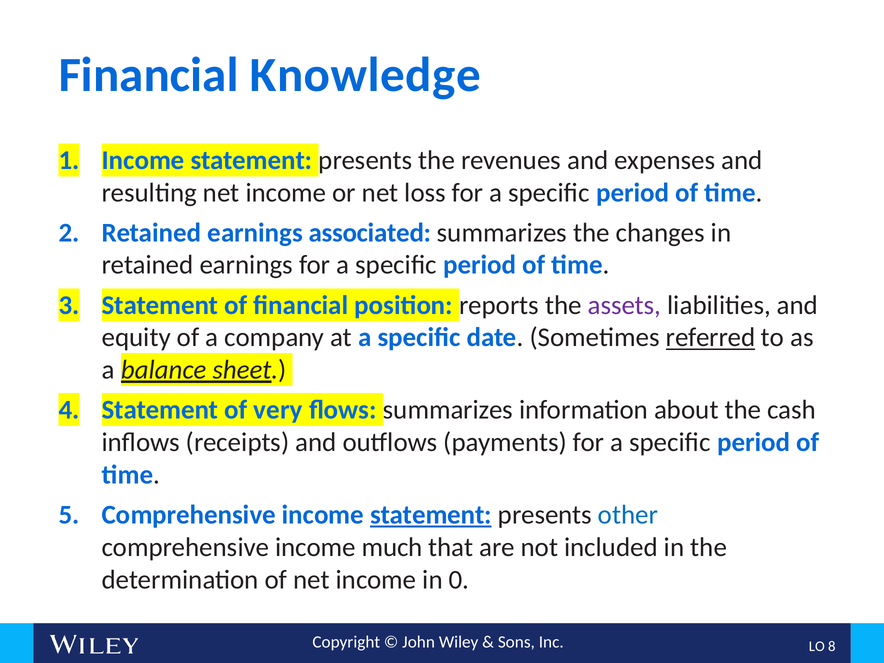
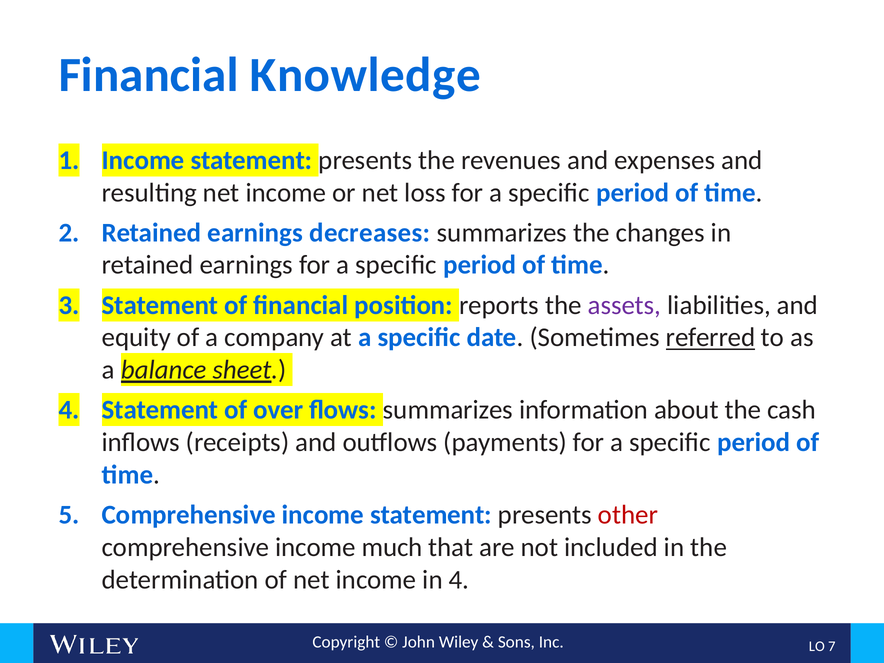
associated: associated -> decreases (370, 233)
very: very -> over (278, 410)
statement underline: present -> none (431, 515)
other colour: blue -> red (628, 515)
in 0: 0 -> 4 (459, 580)
8: 8 -> 7 (832, 646)
